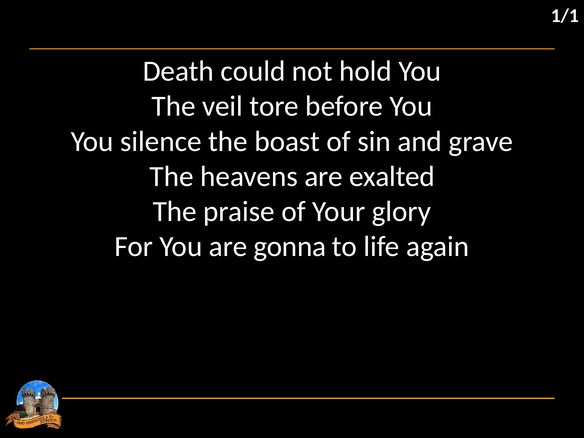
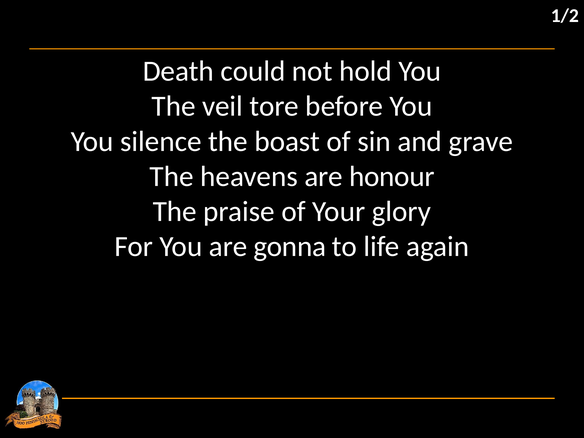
1/1: 1/1 -> 1/2 (565, 16)
exalted: exalted -> honour (392, 176)
